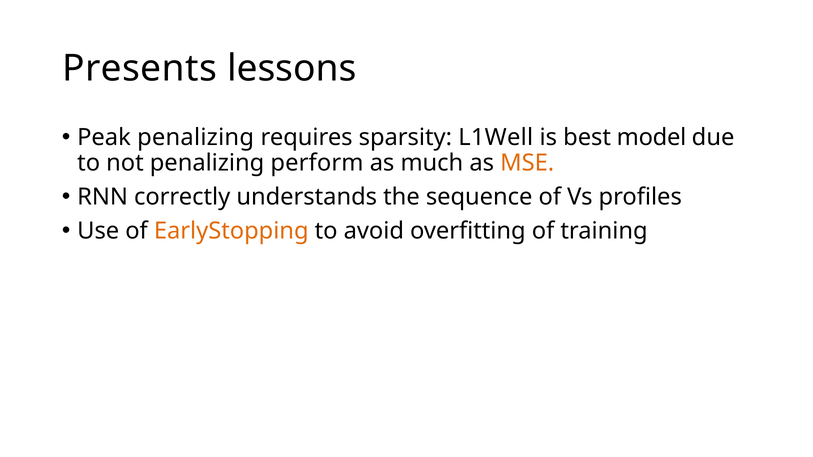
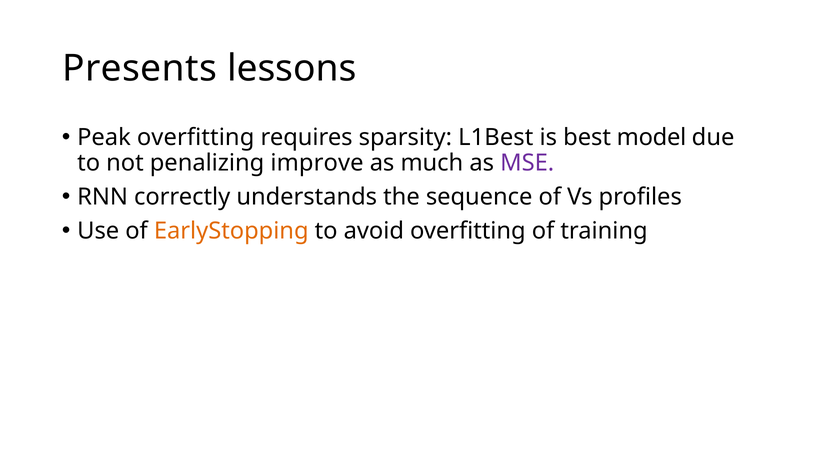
Peak penalizing: penalizing -> overfitting (196, 137)
L1Well: L1Well -> L1Best (496, 137)
perform: perform -> improve (317, 163)
MSE colour: orange -> purple (527, 163)
